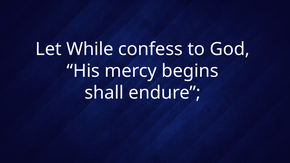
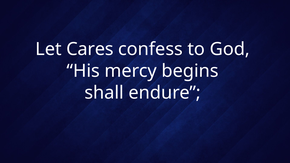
While: While -> Cares (90, 49)
